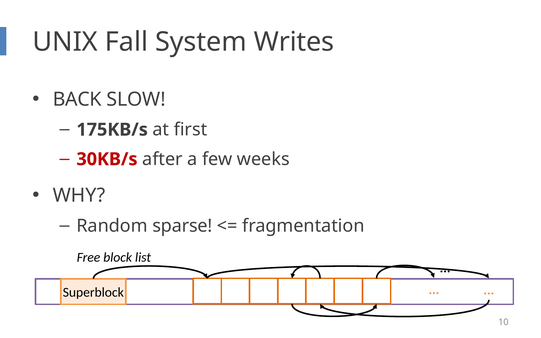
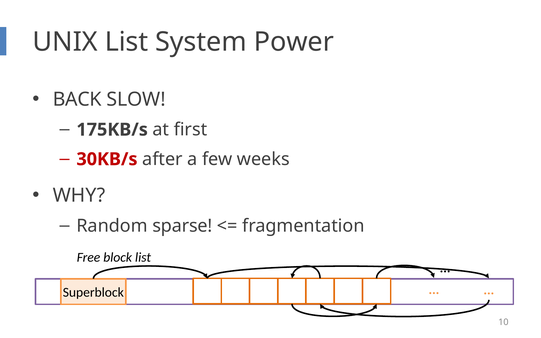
UNIX Fall: Fall -> List (126, 42)
Writes: Writes -> Power (294, 42)
